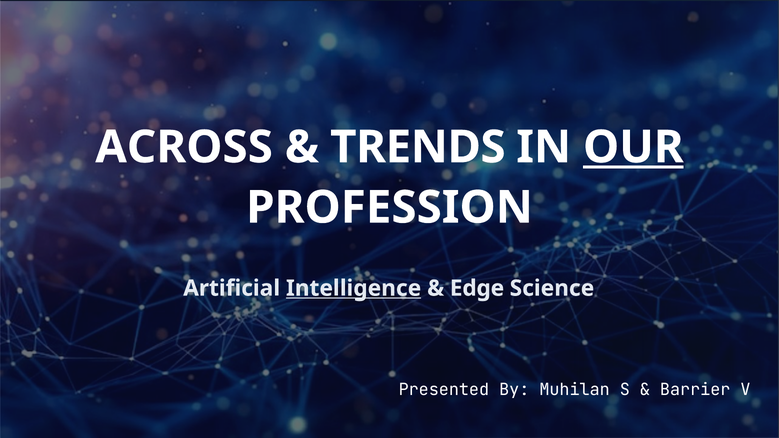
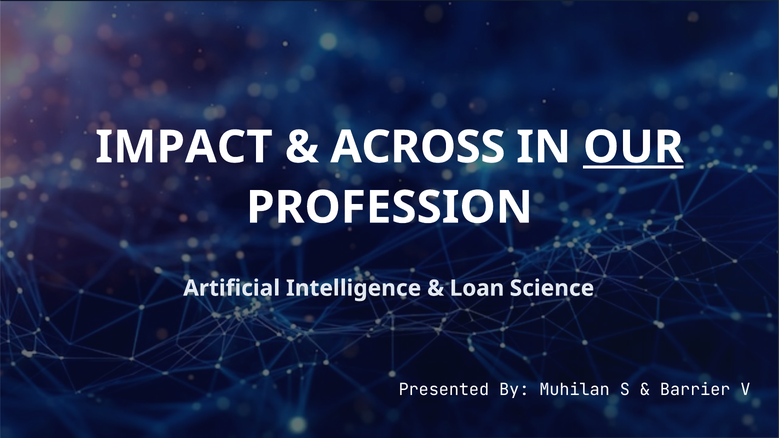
ACROSS: ACROSS -> IMPACT (184, 147)
TRENDS: TRENDS -> ACROSS (418, 147)
Intelligence underline: present -> none (354, 288)
Edge: Edge -> Loan (477, 288)
